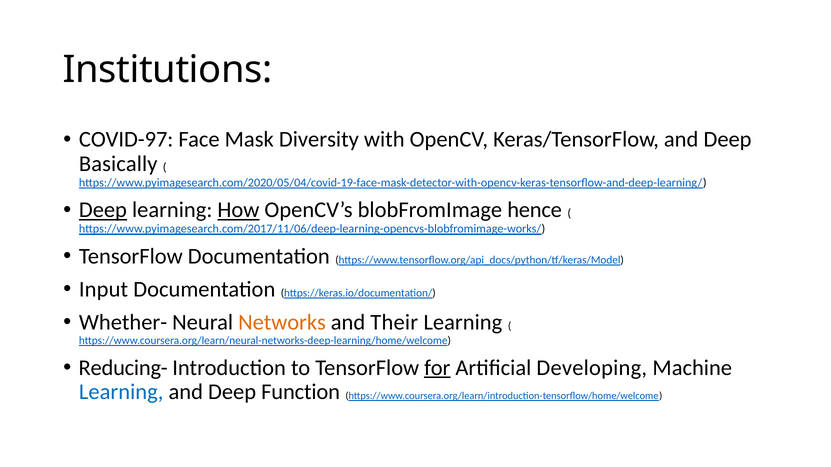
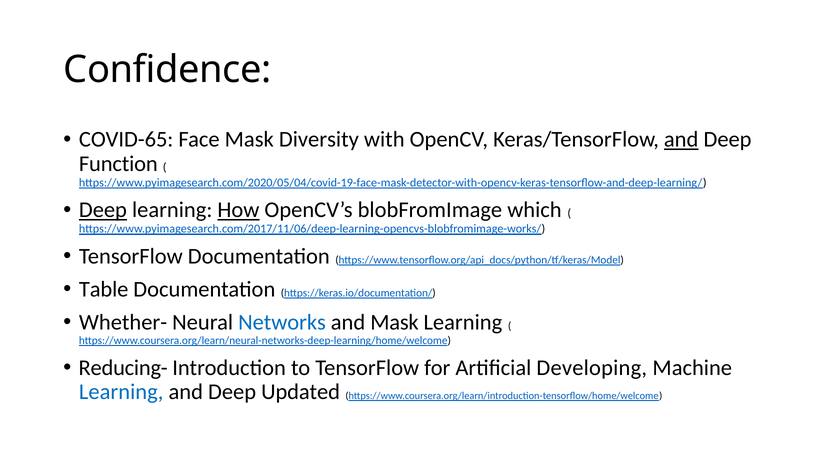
Institutions: Institutions -> Confidence (168, 70)
COVID-97: COVID-97 -> COVID-65 (126, 140)
and underline: none -> present (681, 140)
Basically: Basically -> Function (118, 164)
hence: hence -> which (534, 210)
Input: Input -> Table (104, 290)
Networks colour: orange -> blue (282, 323)
and Their: Their -> Mask (394, 323)
for underline: present -> none (437, 368)
Function: Function -> Updated (301, 392)
